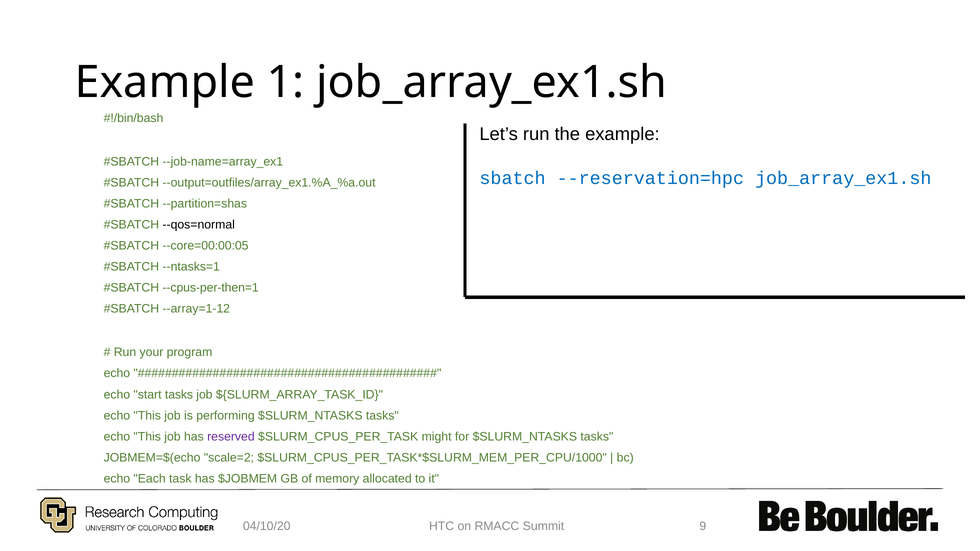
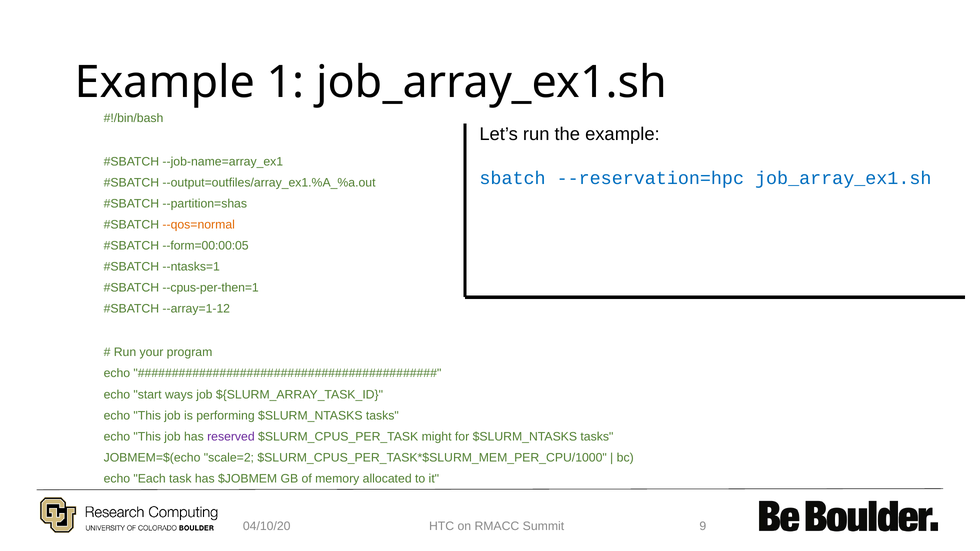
--qos=normal colour: black -> orange (199, 225)
--core=00:00:05: --core=00:00:05 -> --form=00:00:05 (206, 246)
start tasks: tasks -> ways (179, 395)
